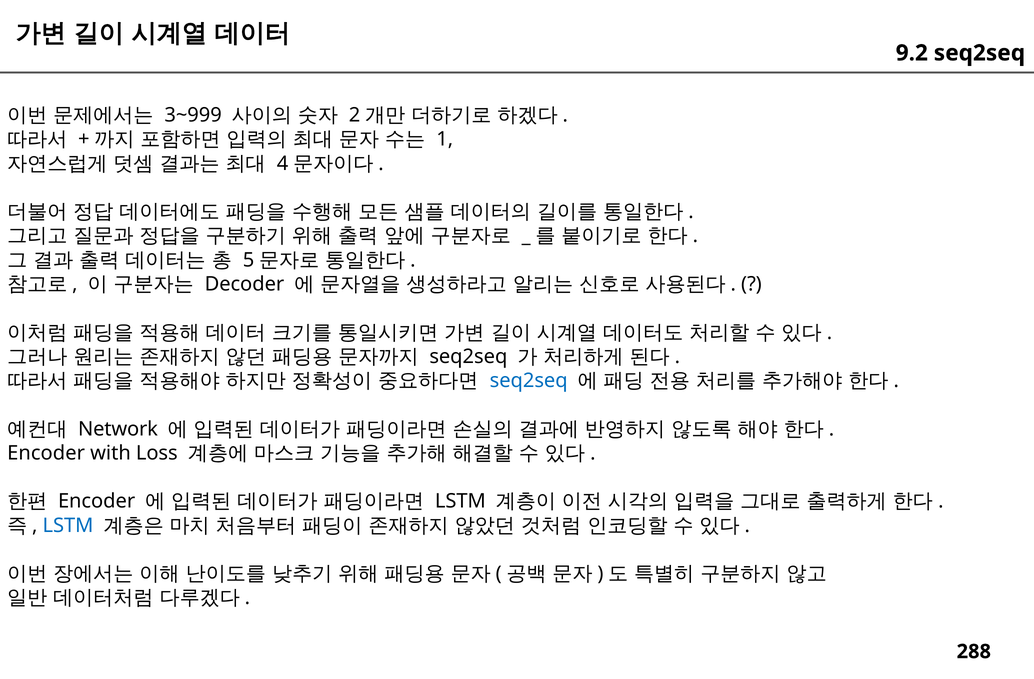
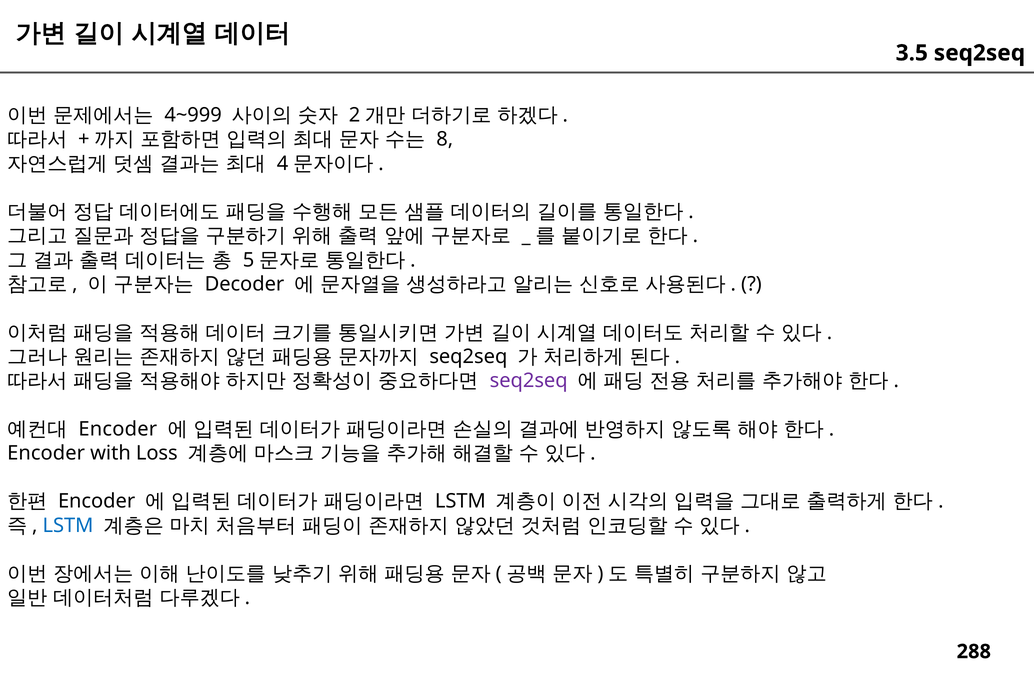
9.2: 9.2 -> 3.5 (912, 53)
3~999: 3~999 -> 4~999 (193, 115)
1: 1 -> 8 (445, 139)
seq2seq colour: blue -> purple (529, 381)
Network: Network -> Encoder (118, 429)
